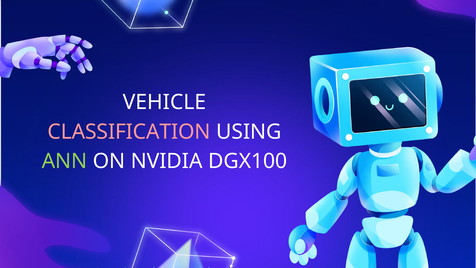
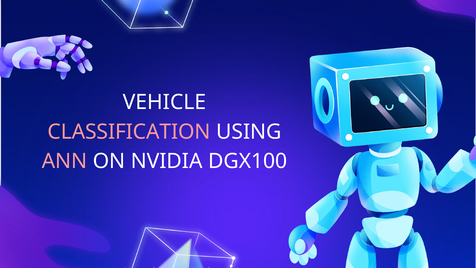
ANN colour: light green -> pink (64, 161)
